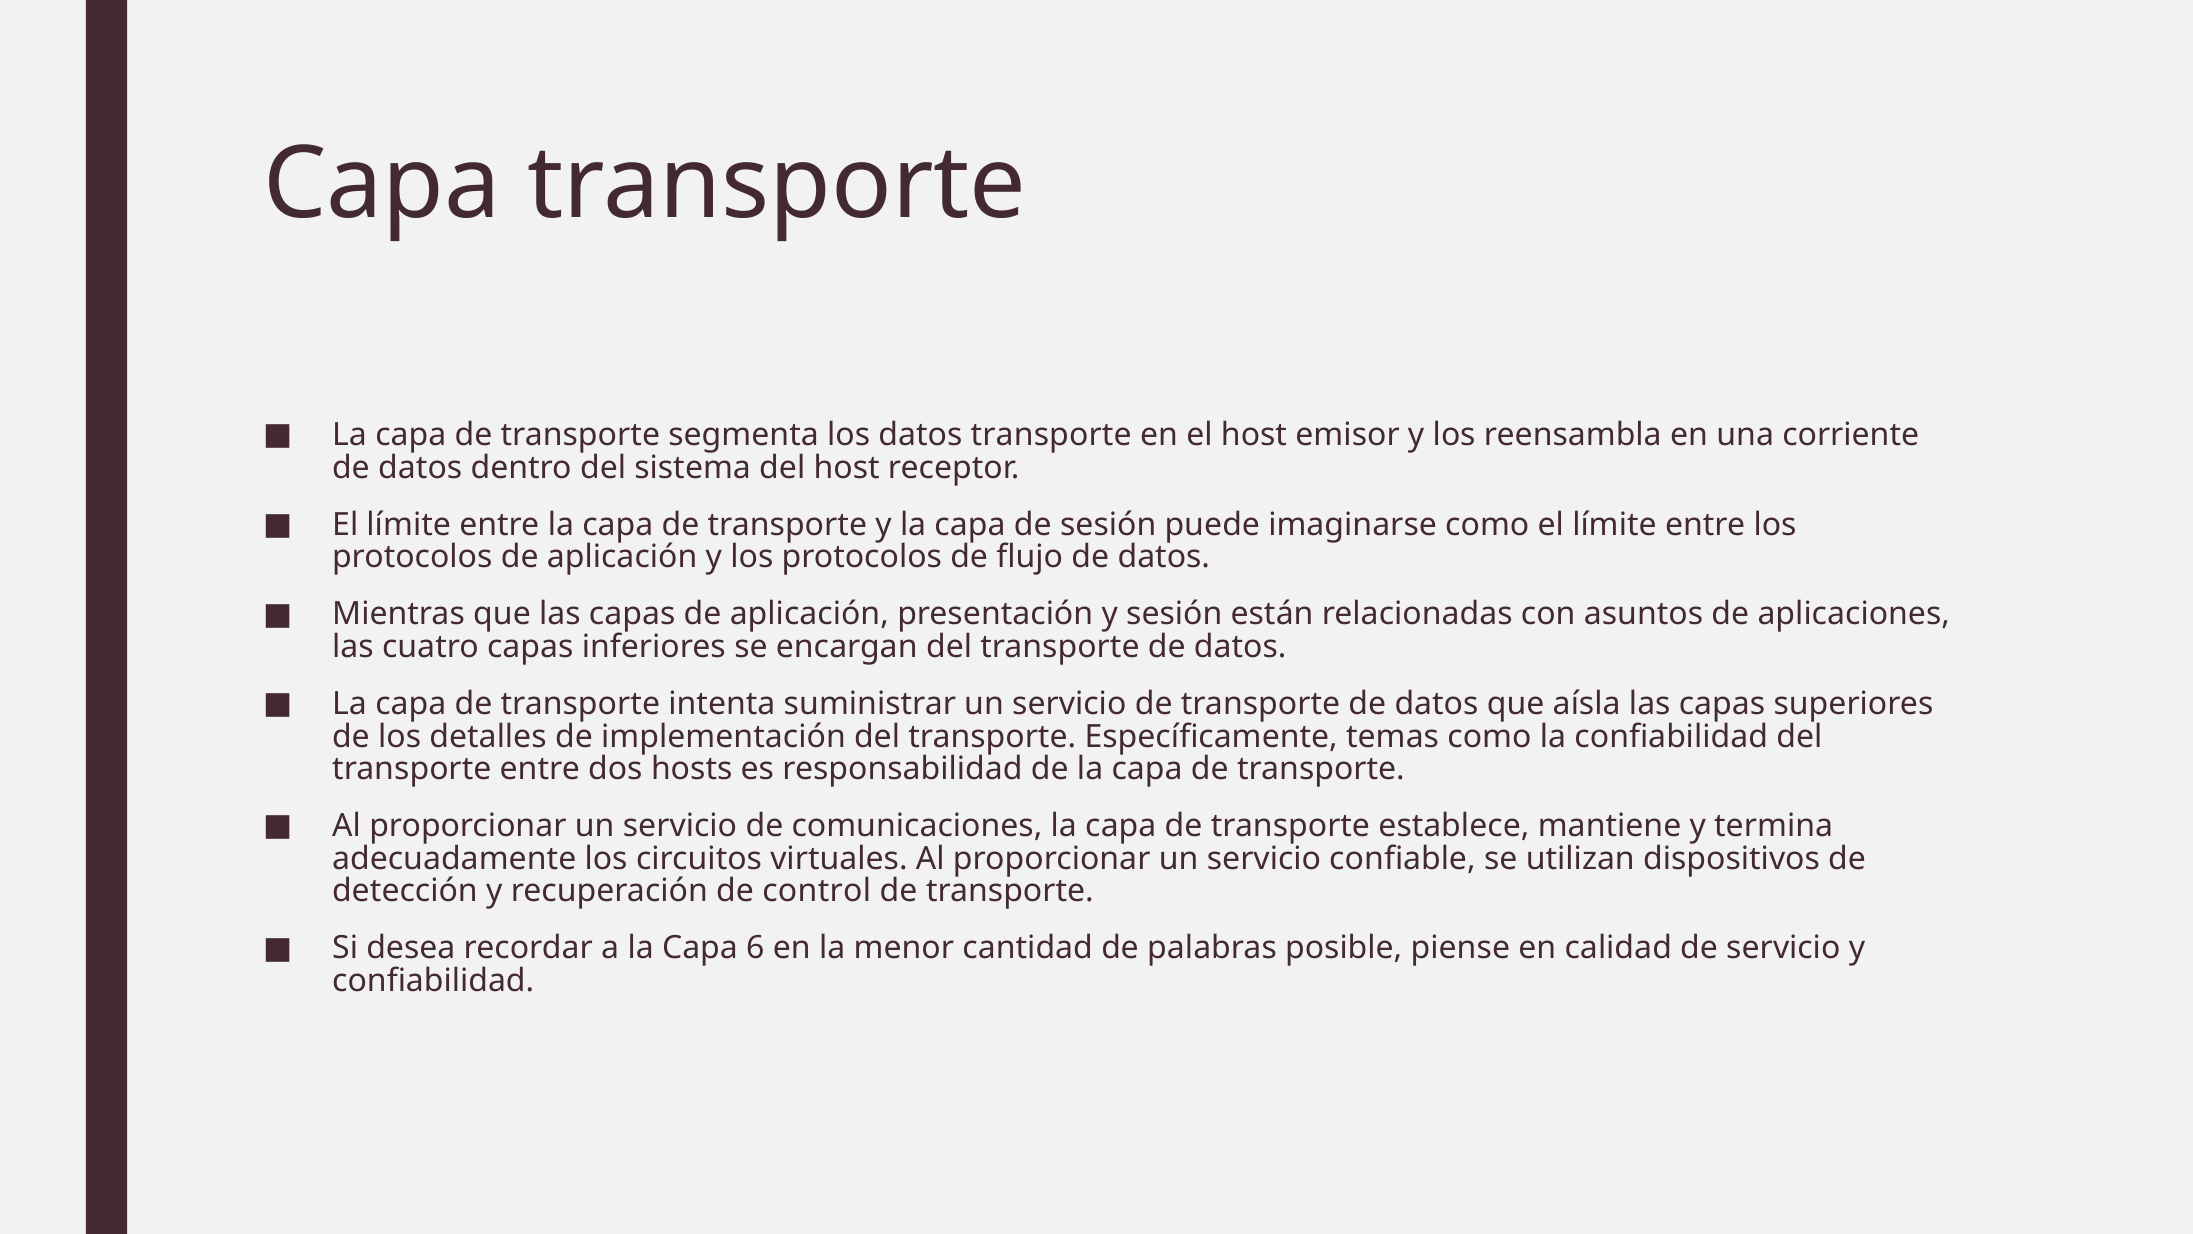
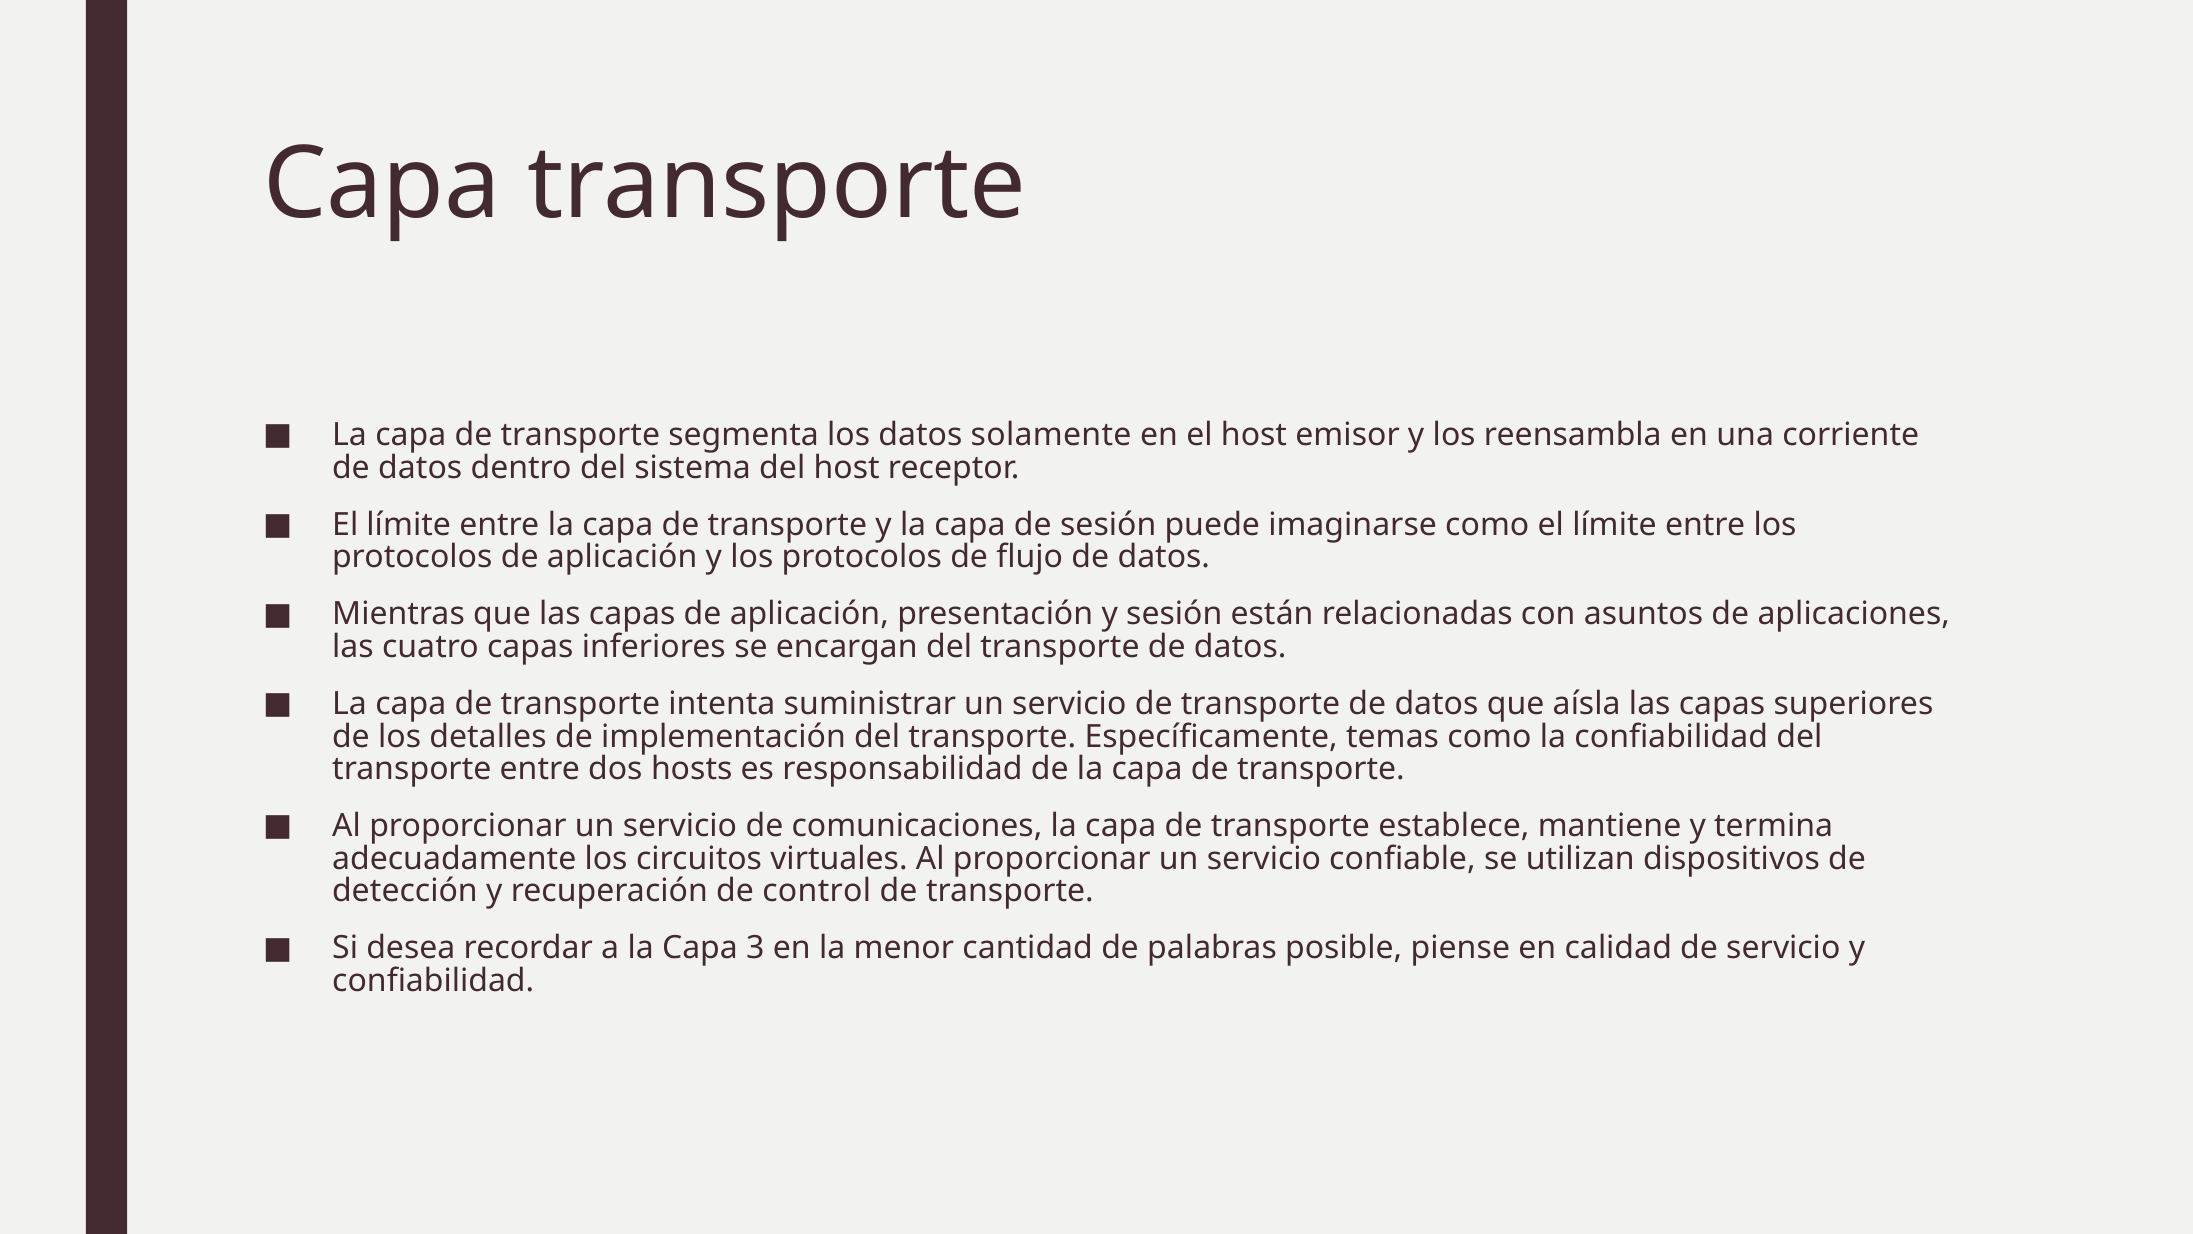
datos transporte: transporte -> solamente (1051, 435)
6: 6 -> 3 (755, 948)
